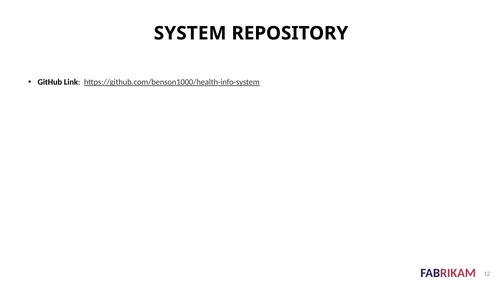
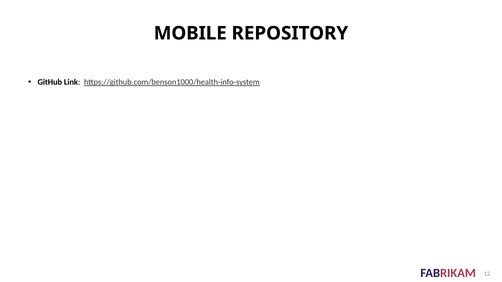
SYSTEM: SYSTEM -> MOBILE (190, 33)
